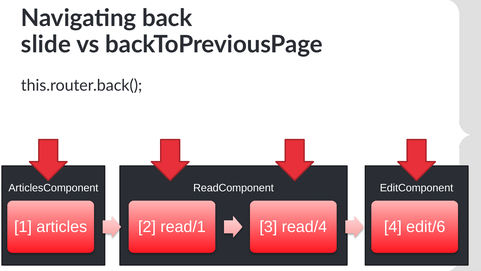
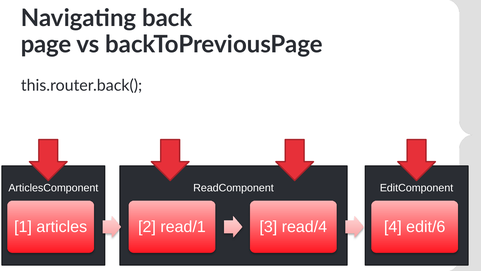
slide: slide -> page (46, 44)
